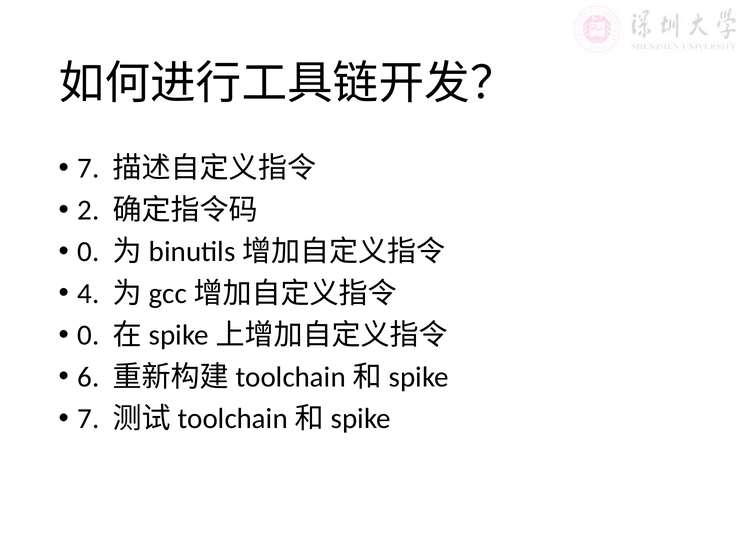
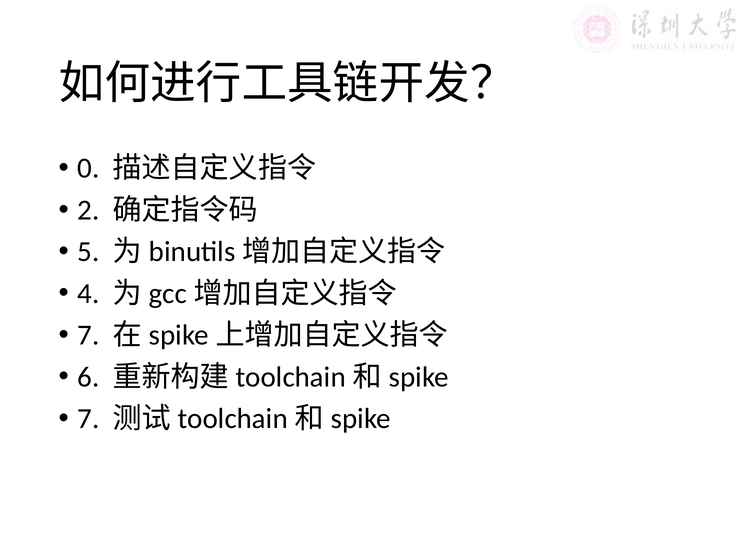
7: 7 -> 0 (89, 168)
0: 0 -> 5 (89, 252)
0: 0 -> 7 (89, 335)
